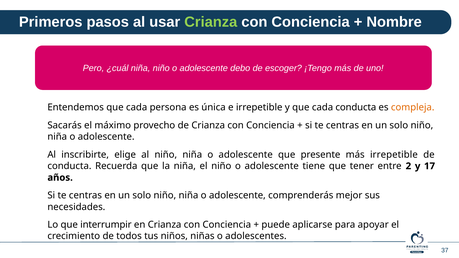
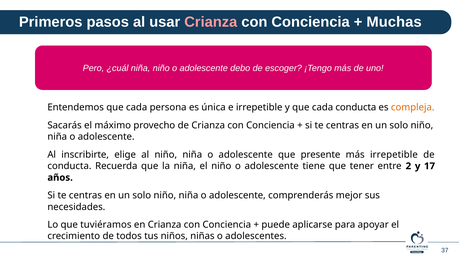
Crianza colour: light green -> pink (211, 22)
Nombre: Nombre -> Muchas (394, 22)
interrumpir: interrumpir -> tuviéramos (106, 225)
